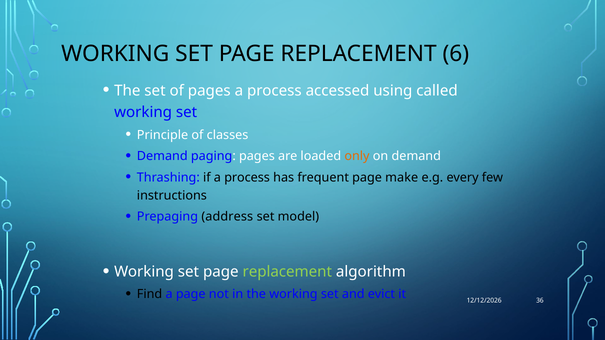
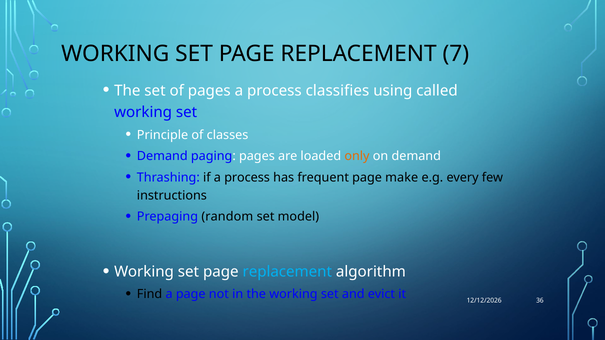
6: 6 -> 7 (456, 54)
accessed: accessed -> classifies (337, 91)
address: address -> random (227, 217)
replacement colour: light green -> light blue (287, 272)
